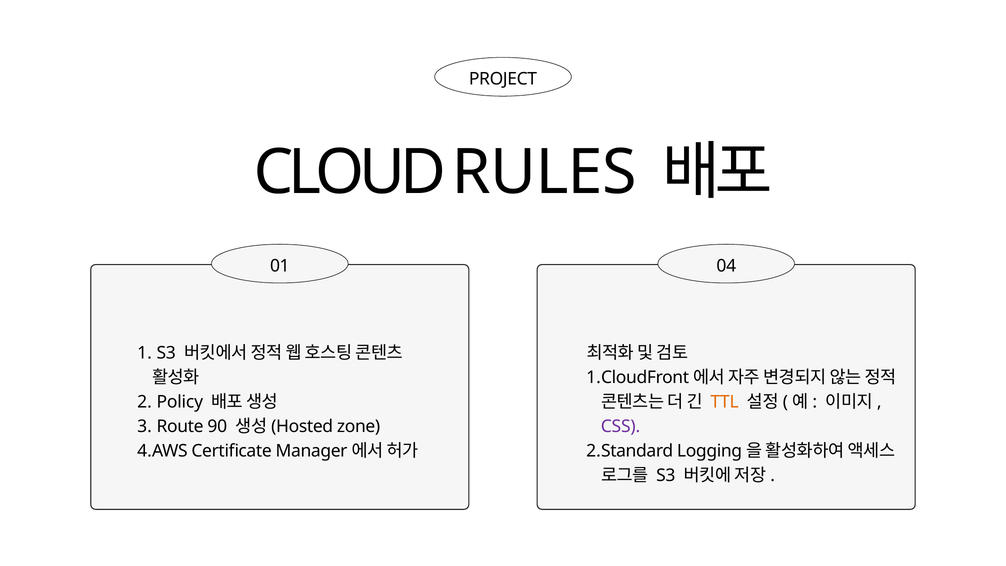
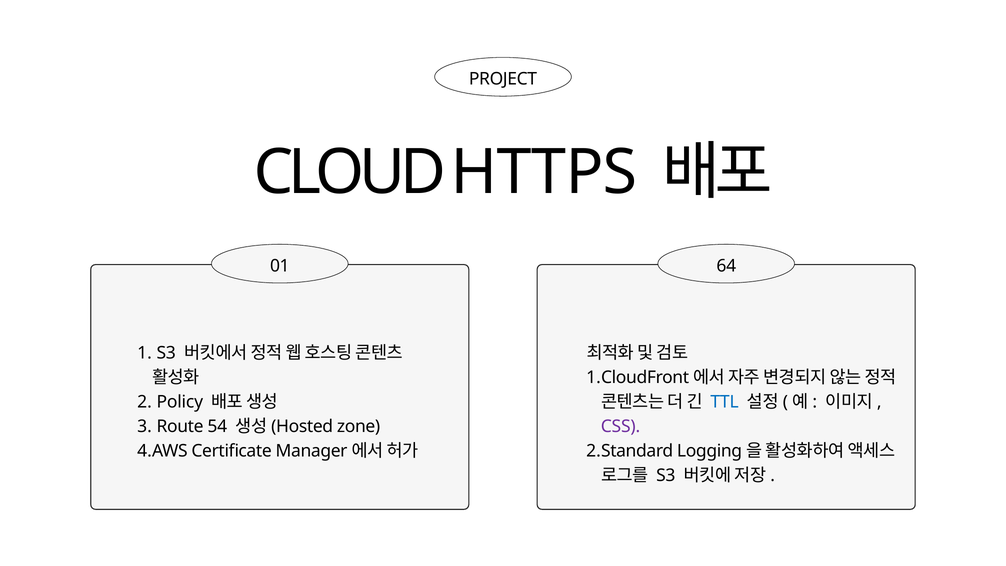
RULES: RULES -> HTTPS (544, 173)
04: 04 -> 64 (726, 266)
TTL colour: orange -> blue (725, 402)
90: 90 -> 54 (217, 426)
